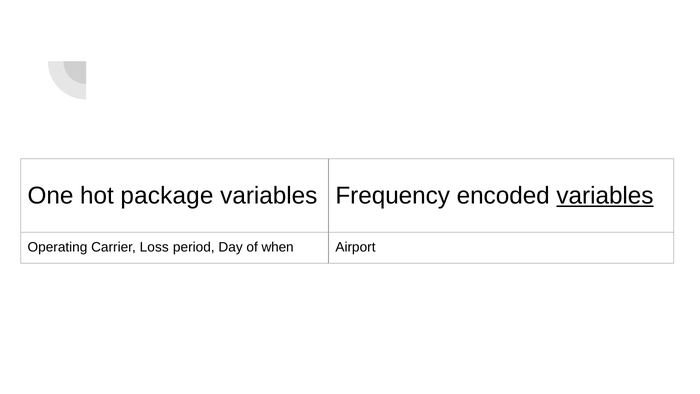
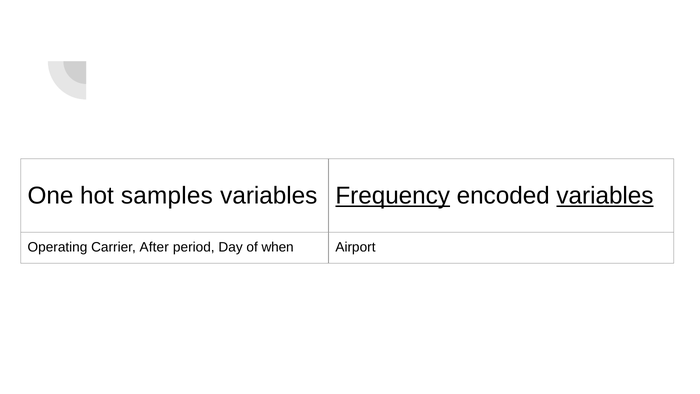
package: package -> samples (167, 196)
Frequency underline: none -> present (393, 196)
Loss: Loss -> After (154, 247)
